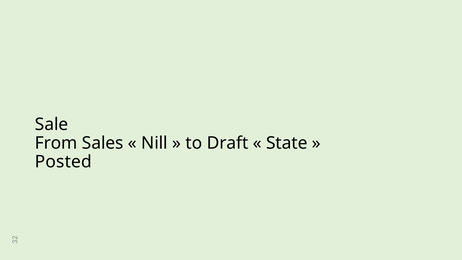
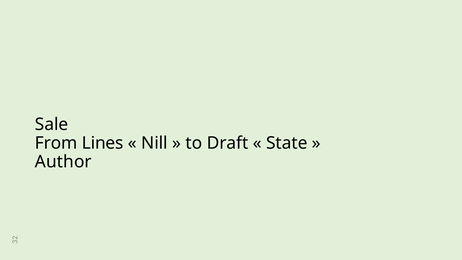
Sales: Sales -> Lines (103, 143)
Posted: Posted -> Author (63, 162)
